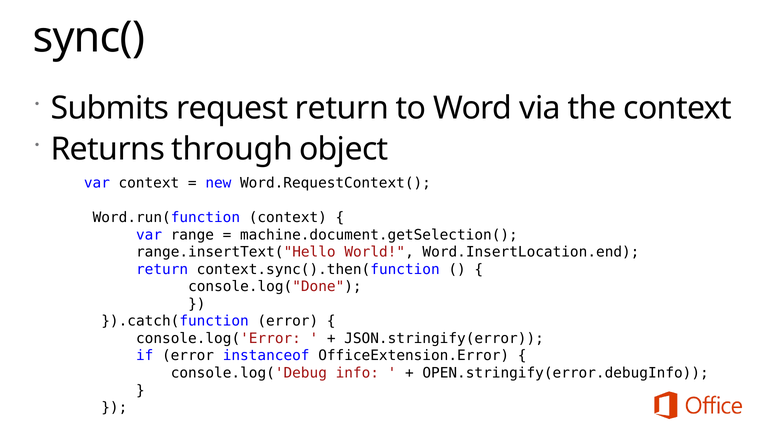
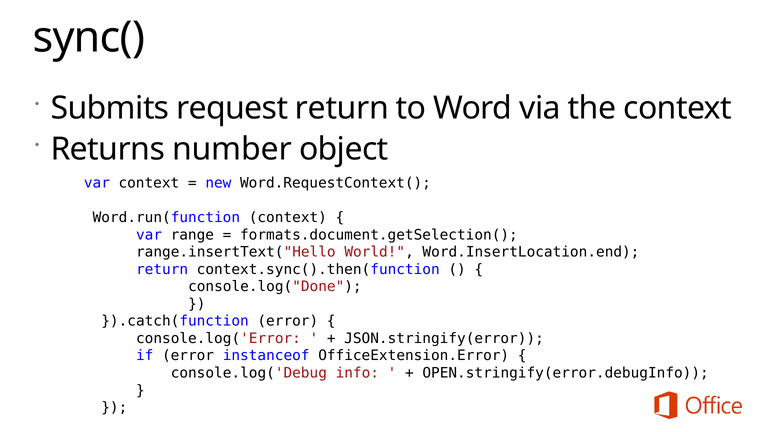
through: through -> number (232, 149)
machine.document.getSelection(: machine.document.getSelection( -> formats.document.getSelection( (379, 235)
